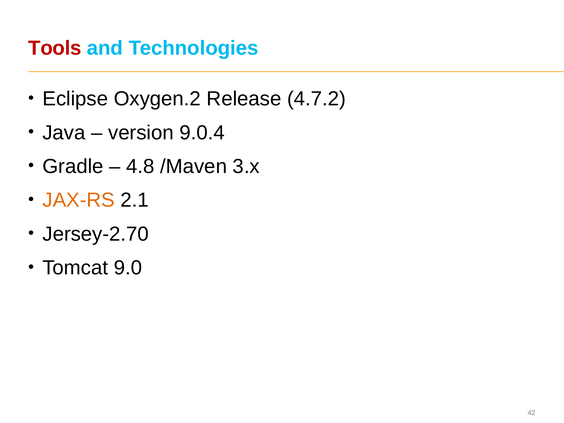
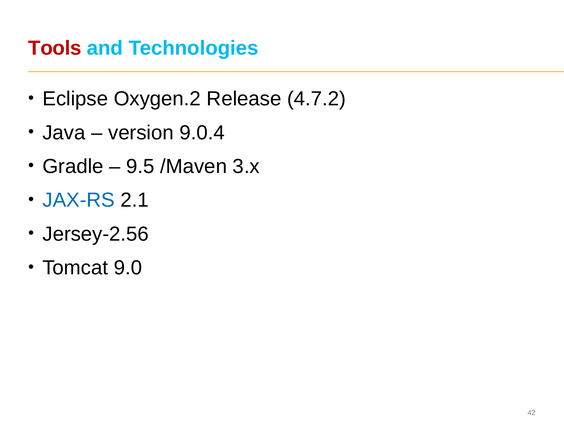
4.8: 4.8 -> 9.5 (140, 166)
JAX-RS colour: orange -> blue (79, 200)
Jersey-2.70: Jersey-2.70 -> Jersey-2.56 (96, 234)
